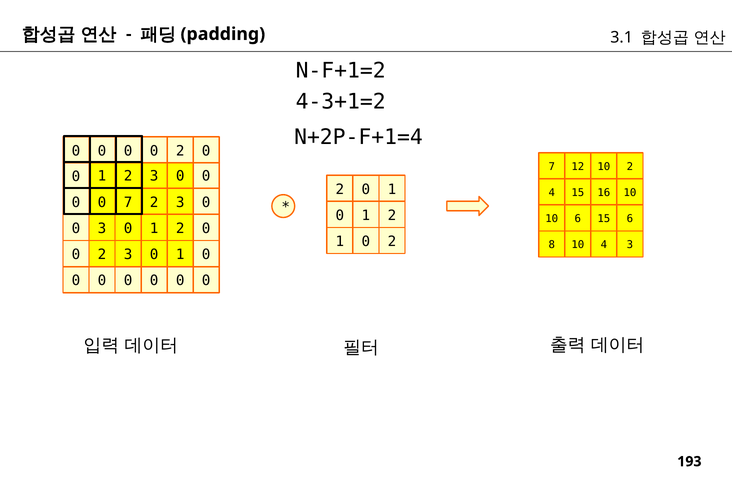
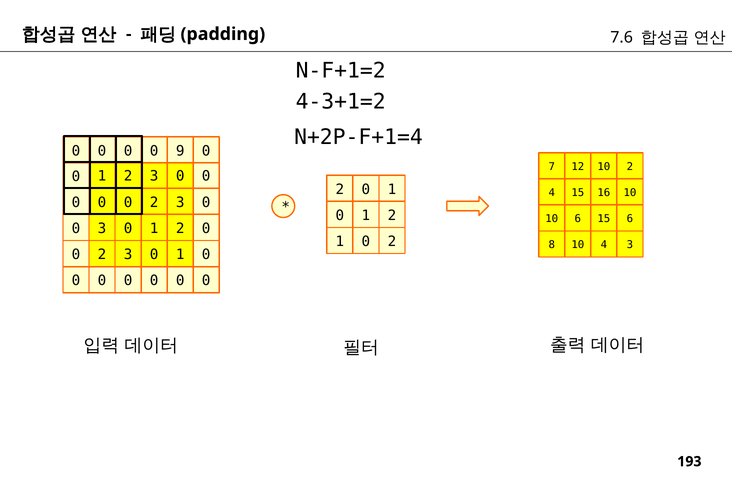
3.1: 3.1 -> 7.6 (622, 38)
0 0 2: 2 -> 9 (180, 151)
7: 7 -> 0 (128, 202)
